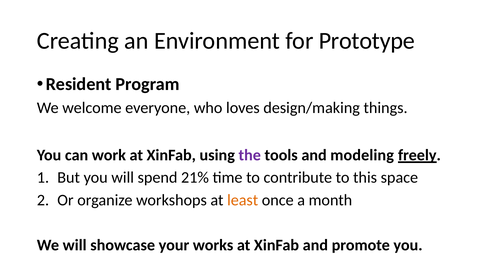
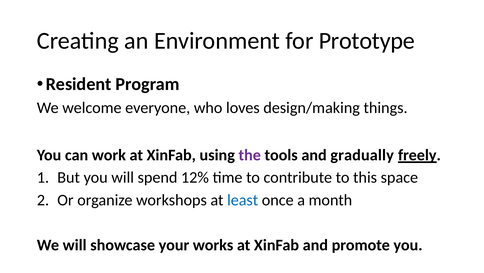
modeling: modeling -> gradually (362, 155)
21%: 21% -> 12% (195, 177)
least colour: orange -> blue (243, 200)
